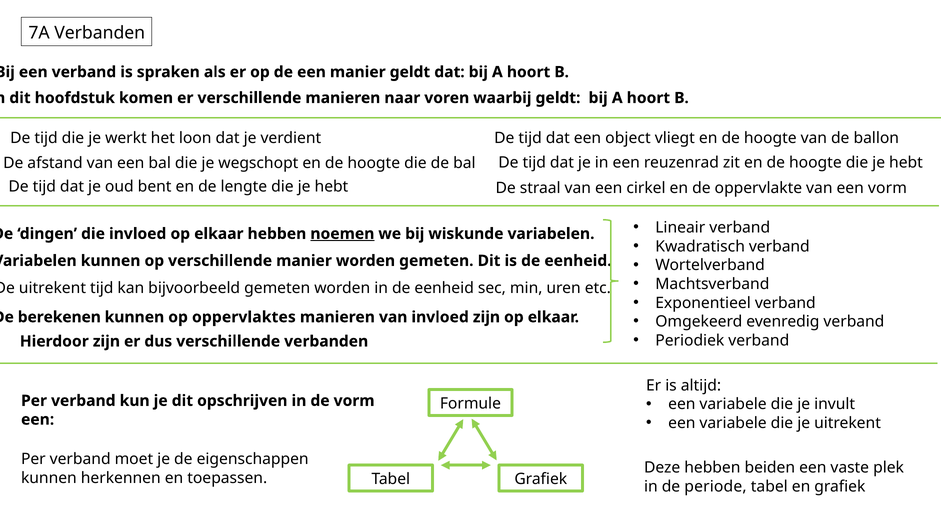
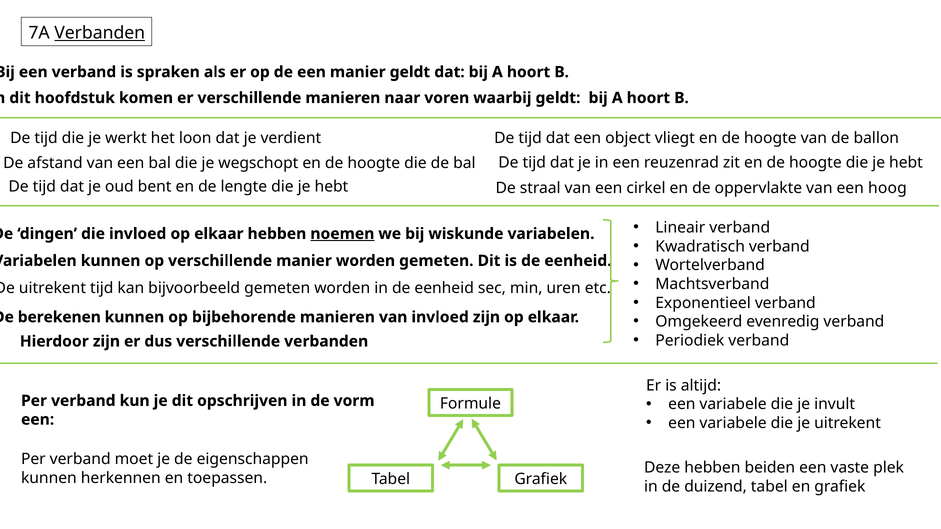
Verbanden underline: none -> present (100, 33)
een vorm: vorm -> hoog (887, 188)
oppervlaktes: oppervlaktes -> bijbehorende (244, 317)
periode: periode -> duizend (716, 487)
